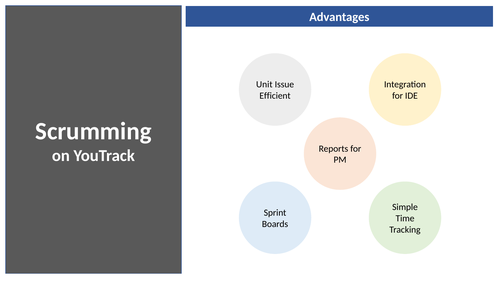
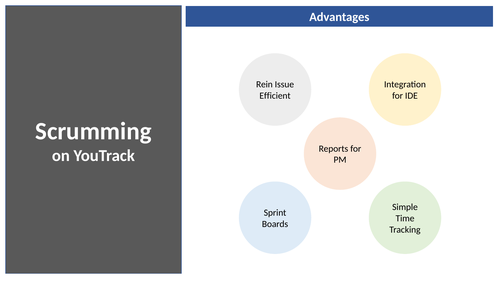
Unit: Unit -> Rein (264, 84)
